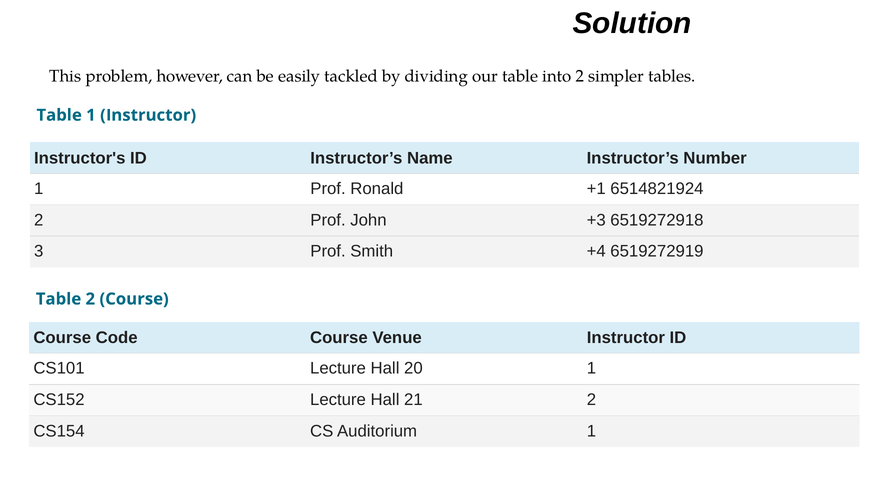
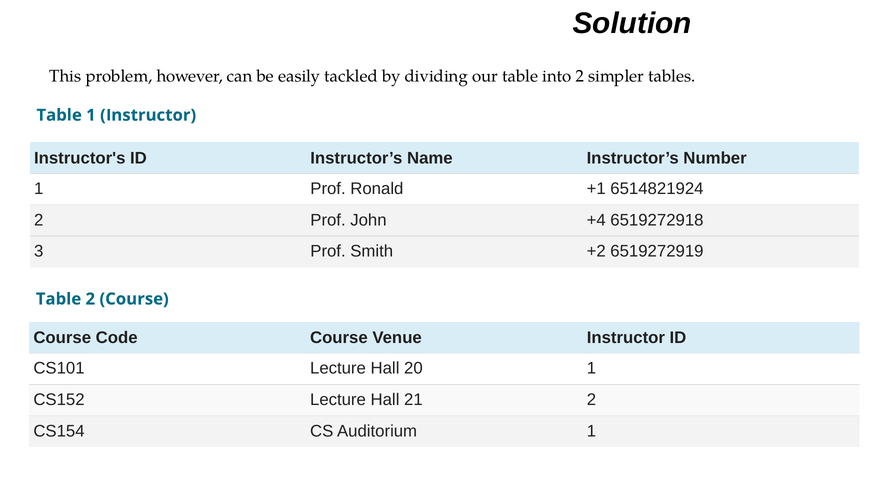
+3: +3 -> +4 (596, 220)
+4: +4 -> +2 (596, 251)
